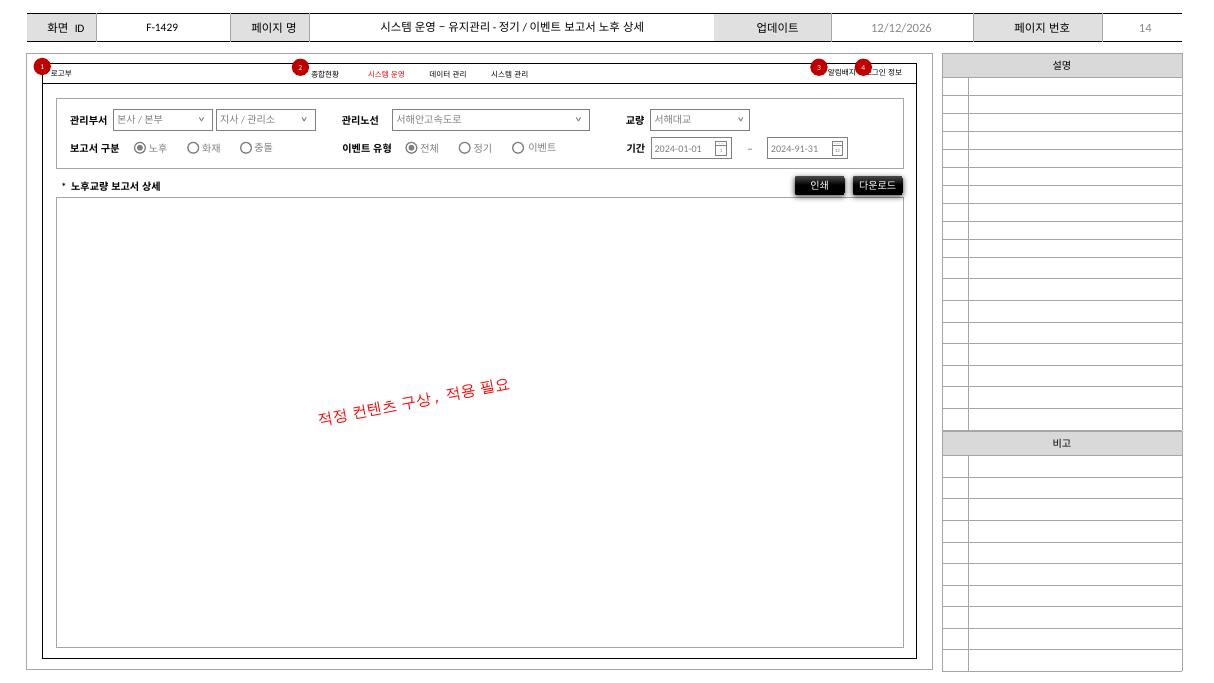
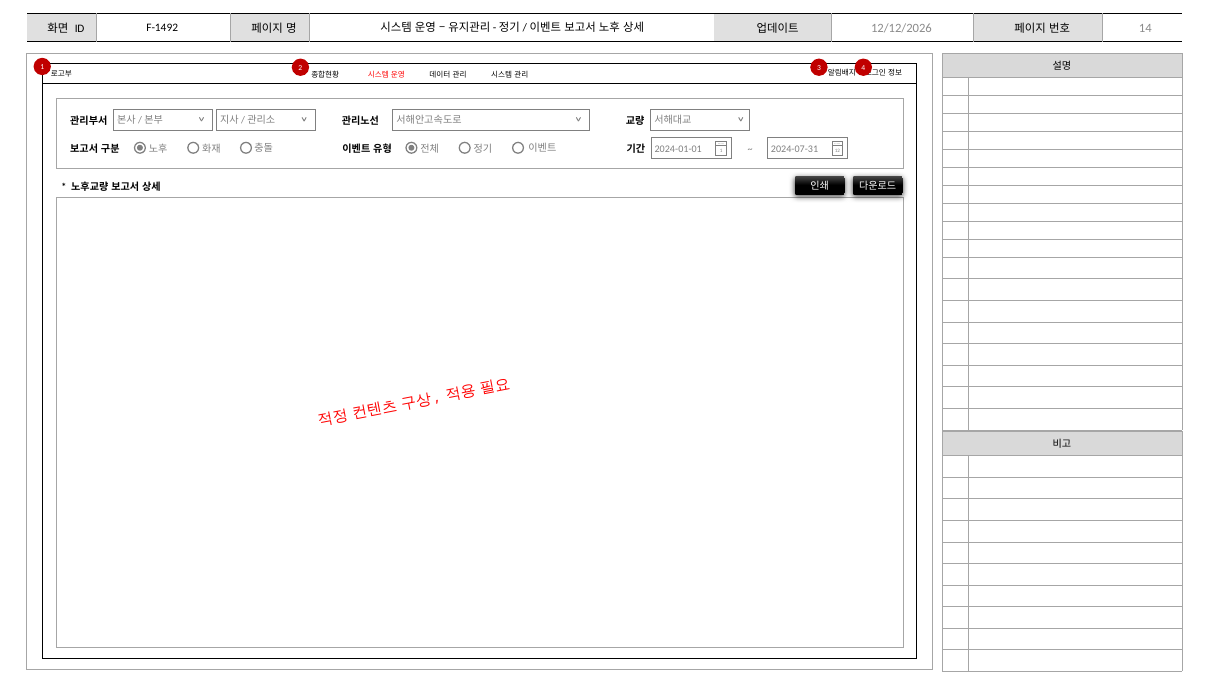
F-1429: F-1429 -> F-1492 (162, 27)
2024-91-31: 2024-91-31 -> 2024-07-31 (795, 149)
